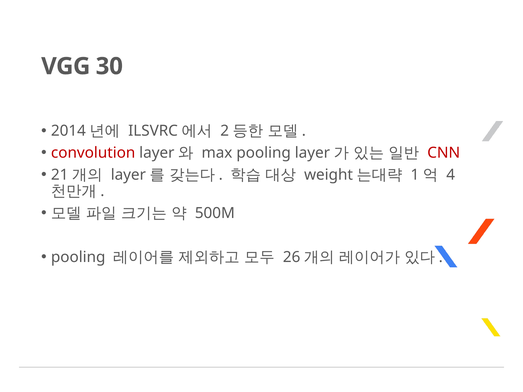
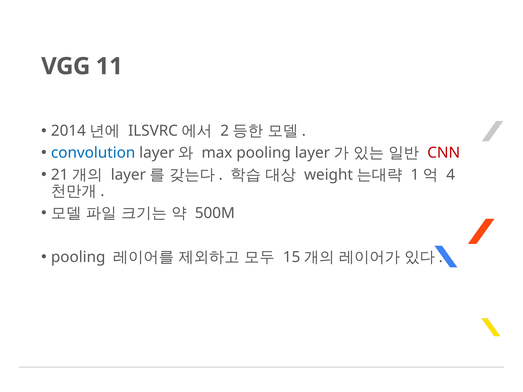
30: 30 -> 11 (109, 66)
convolution colour: red -> blue (93, 153)
26: 26 -> 15 (292, 257)
